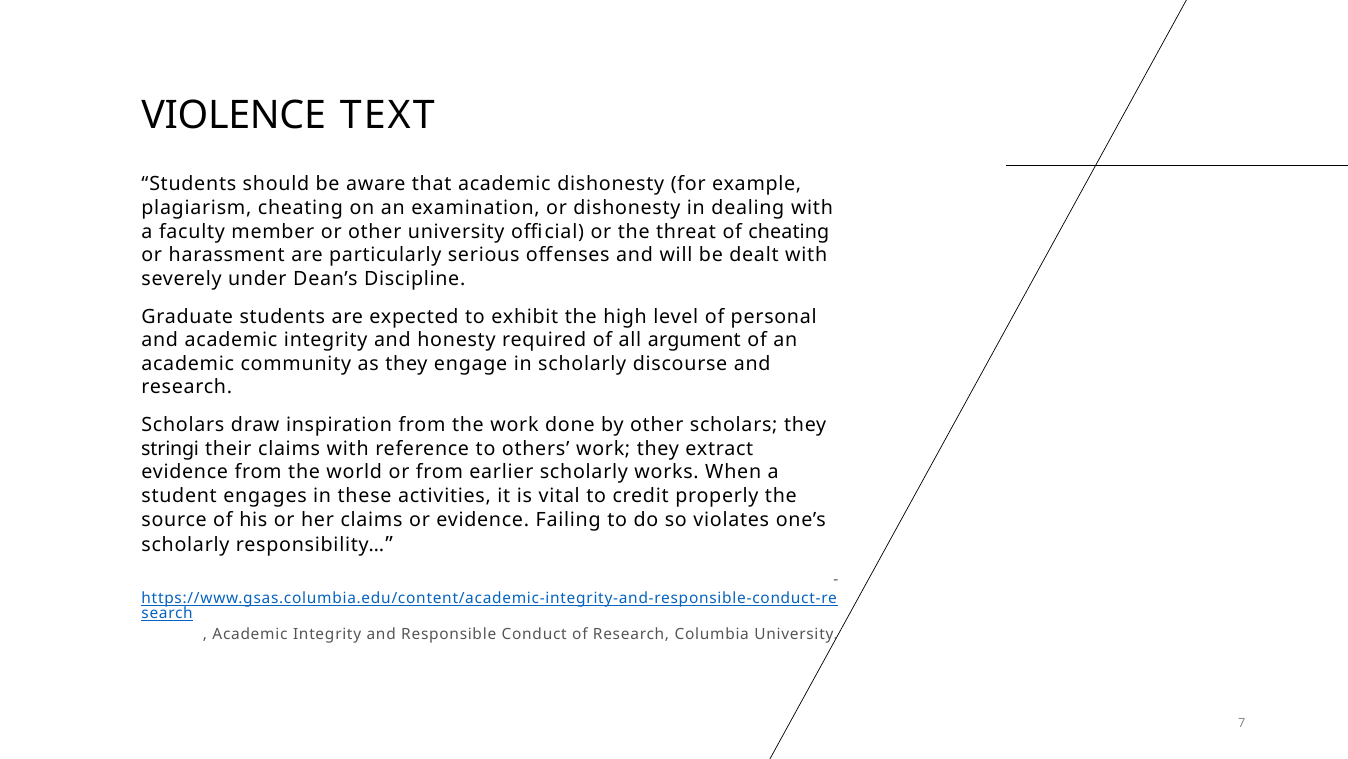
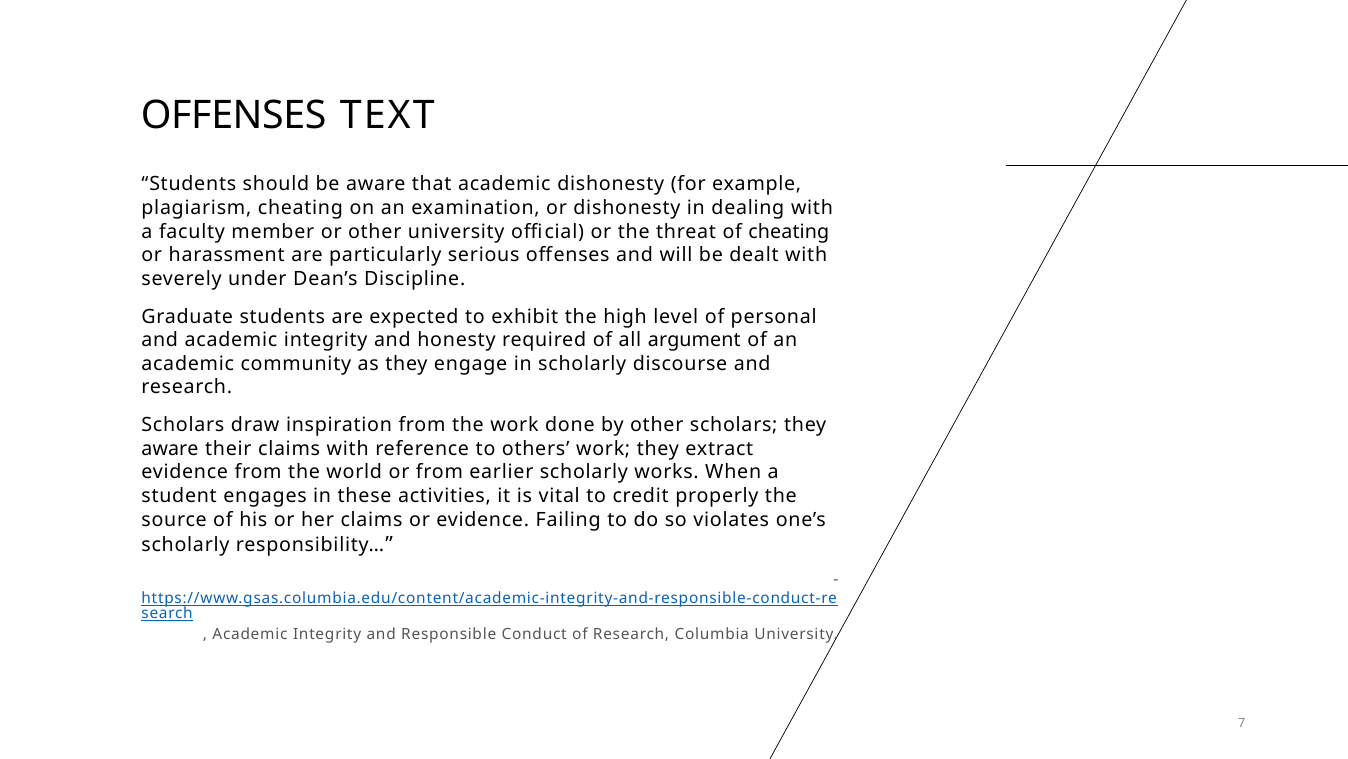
VIOLENCE: VIOLENCE -> OFFENSES (234, 116)
stringi: stringi -> aware (170, 448)
